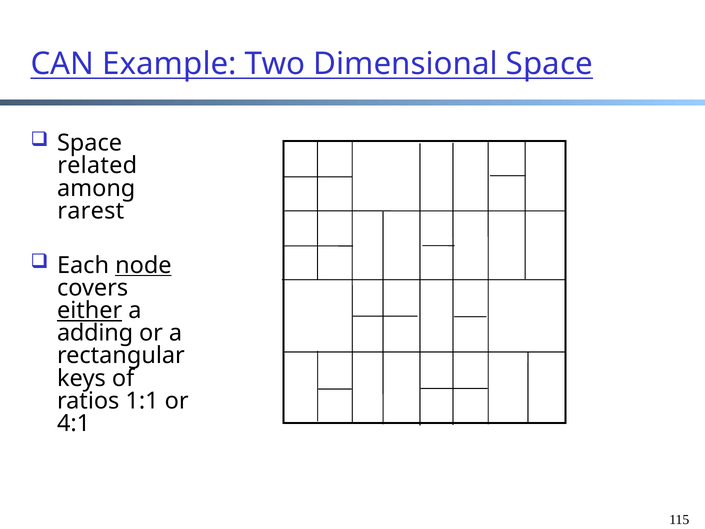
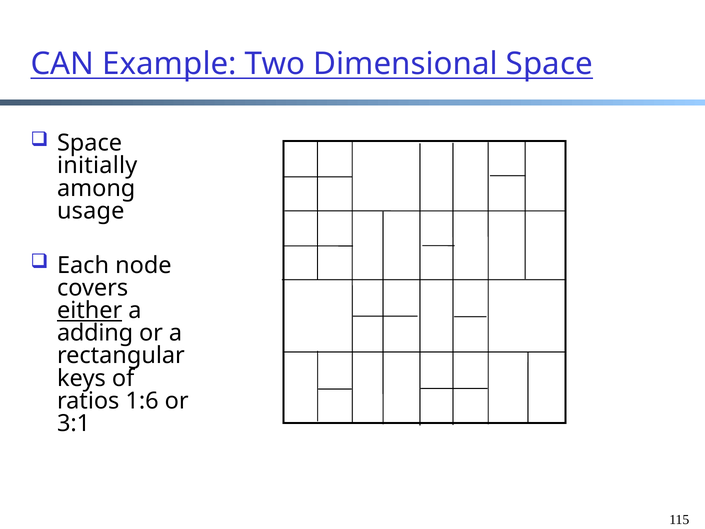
related: related -> initially (97, 166)
rarest: rarest -> usage (91, 211)
node underline: present -> none (143, 265)
1:1: 1:1 -> 1:6 (142, 401)
4:1: 4:1 -> 3:1 (74, 423)
